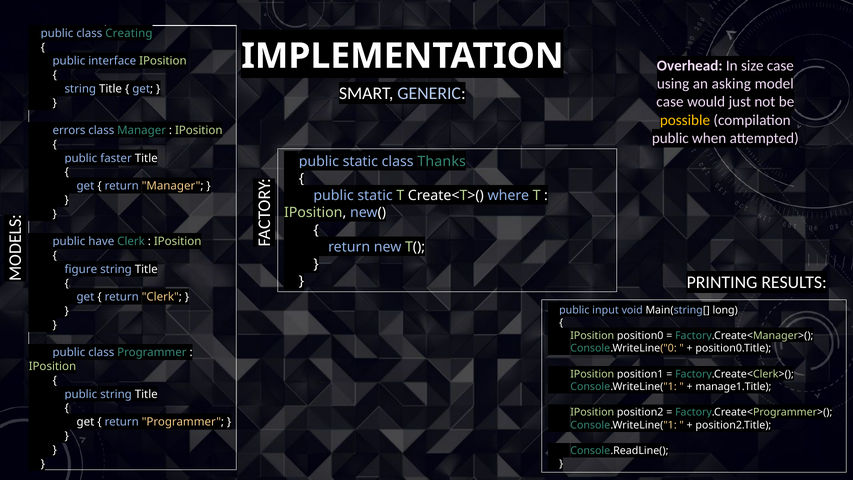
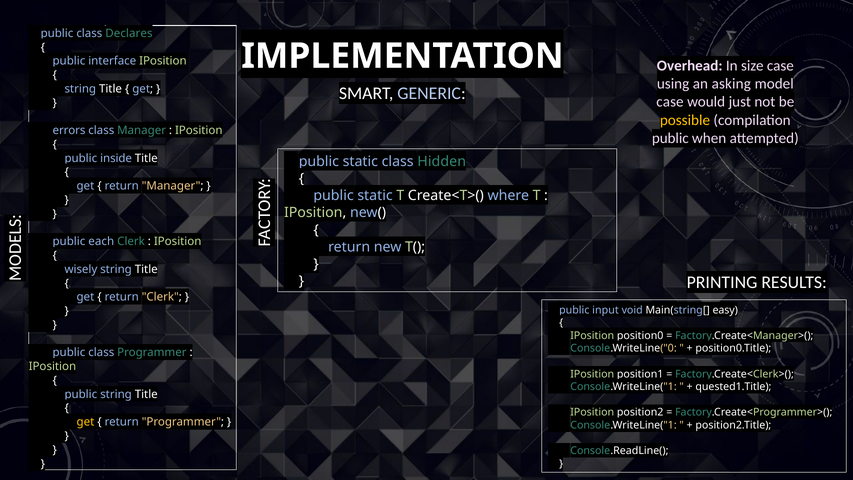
Creating: Creating -> Declares (129, 33)
faster: faster -> inside (116, 158)
Thanks: Thanks -> Hidden (442, 162)
have: have -> each (101, 241)
figure: figure -> wisely (81, 269)
long: long -> easy (725, 310)
manage1.Title: manage1.Title -> quested1.Title (733, 387)
get colour: white -> yellow (85, 422)
